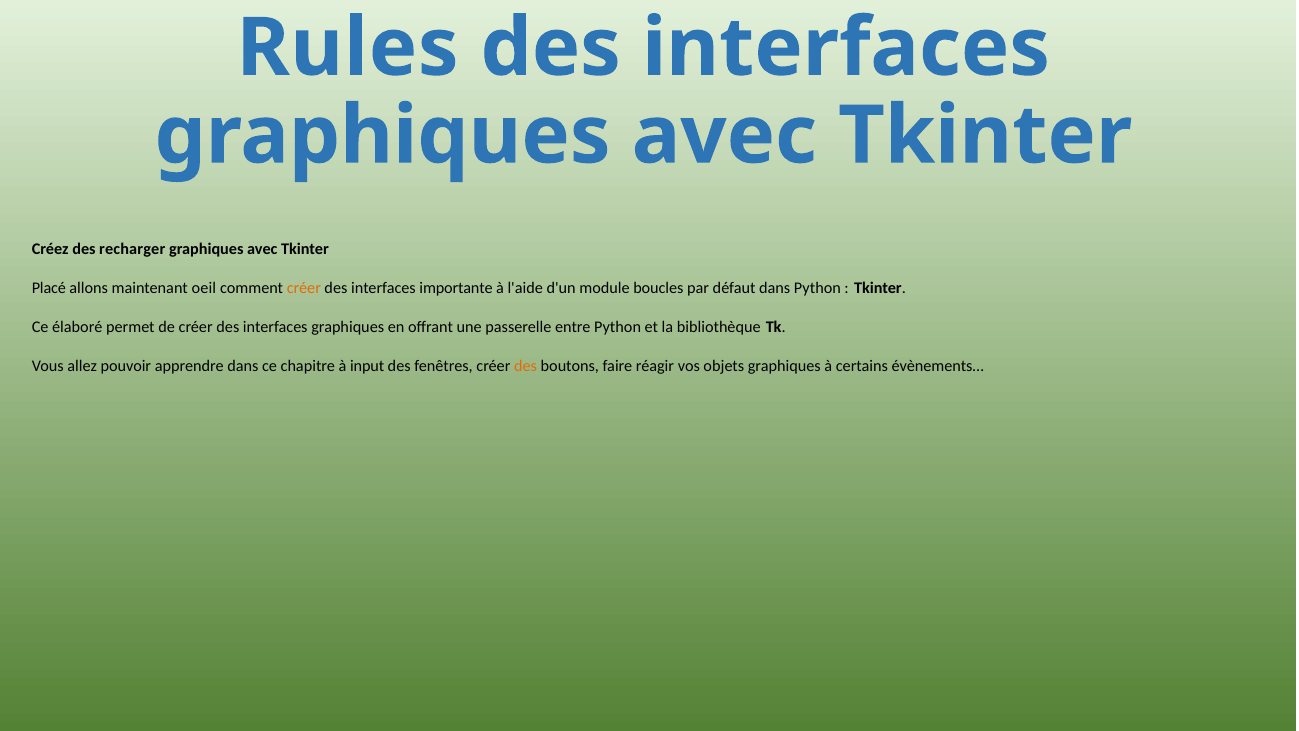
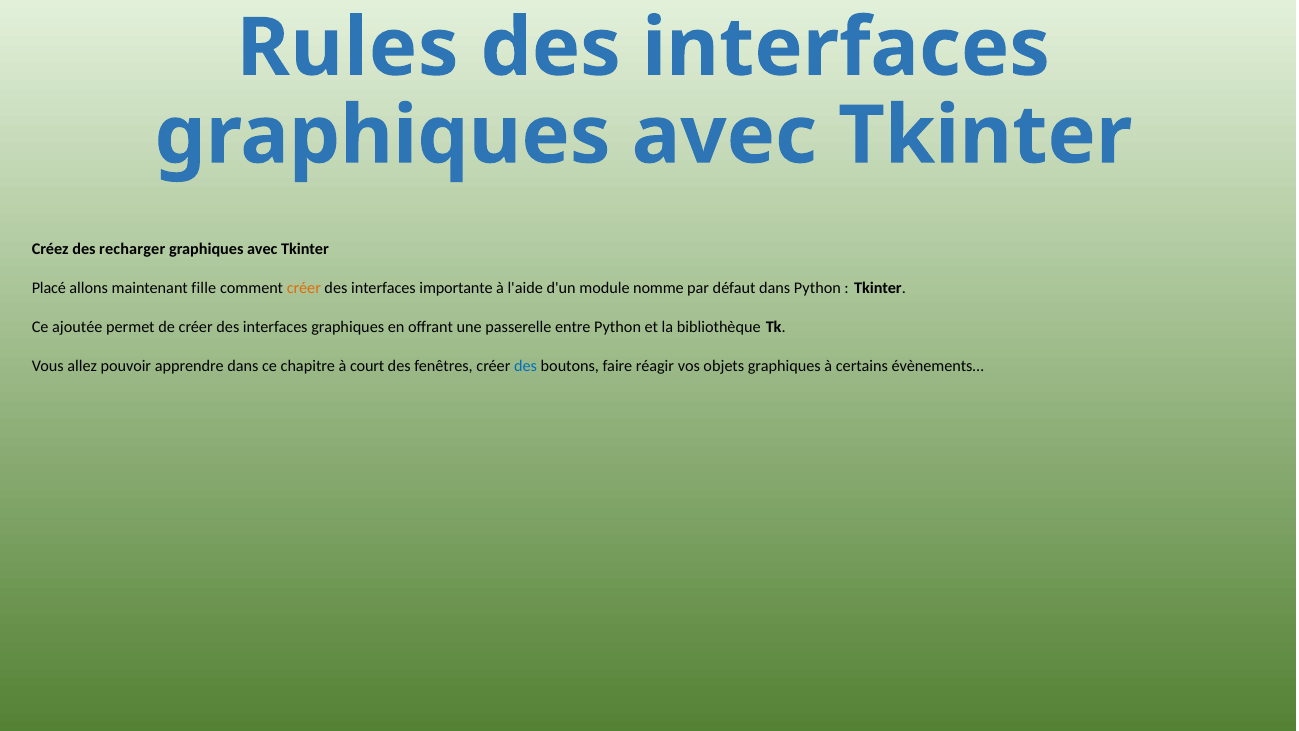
oeil: oeil -> fille (204, 288)
boucles: boucles -> nomme (658, 288)
élaboré: élaboré -> ajoutée (77, 327)
input: input -> court (367, 366)
des colour: orange -> blue (526, 366)
